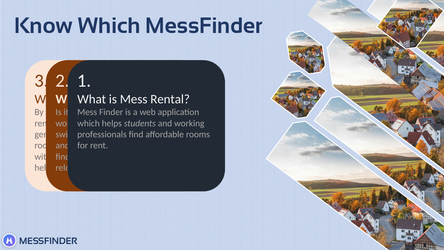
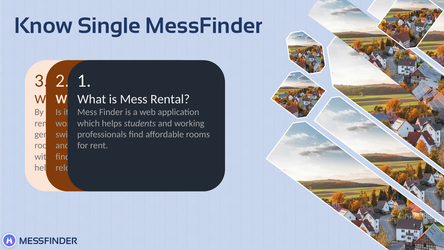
Know Which: Which -> Single (109, 26)
